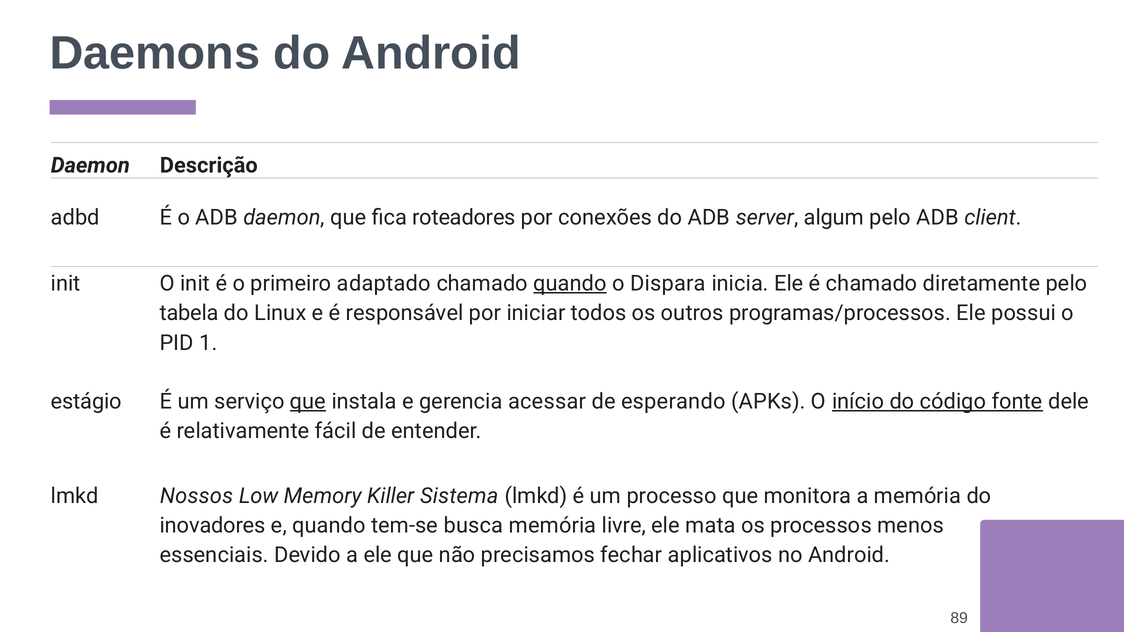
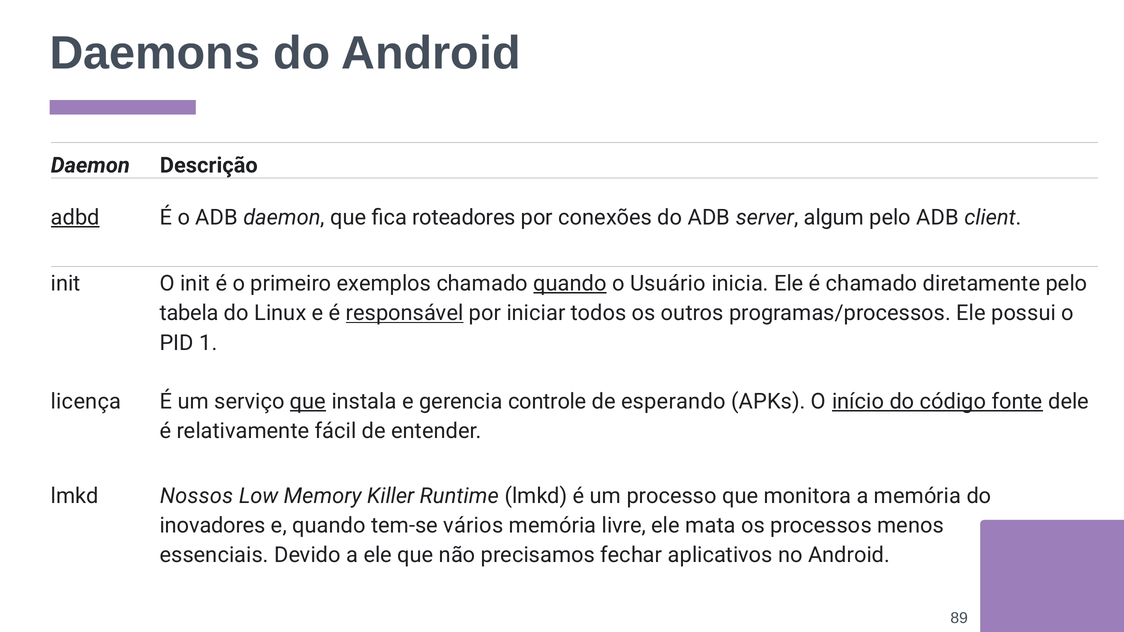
adbd underline: none -> present (75, 218)
adaptado: adaptado -> exemplos (384, 284)
Dispara: Dispara -> Usuário (668, 284)
responsável underline: none -> present (405, 313)
estágio: estágio -> licença (86, 401)
acessar: acessar -> controle (547, 401)
Sistema: Sistema -> Runtime (459, 496)
busca: busca -> vários (473, 526)
